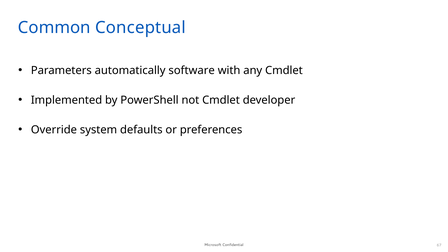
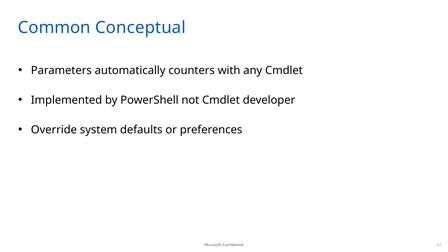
software: software -> counters (192, 70)
